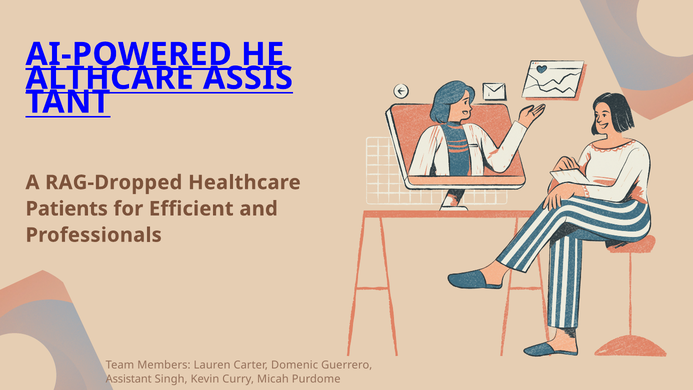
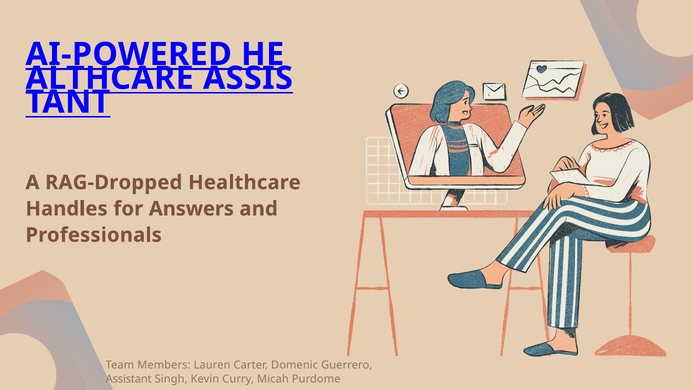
Patients: Patients -> Handles (67, 209)
Efficient: Efficient -> Answers (191, 209)
